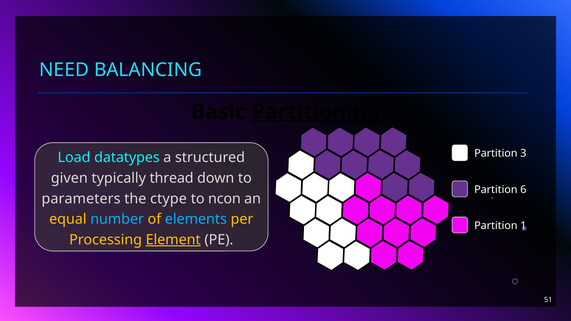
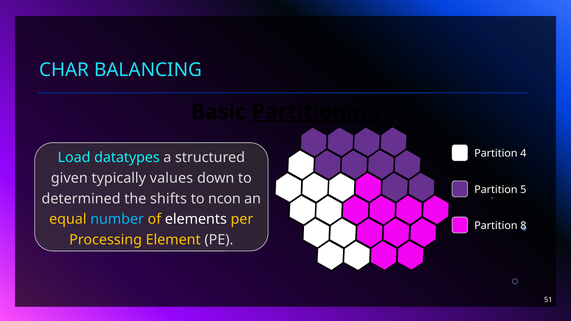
NEED: NEED -> CHAR (64, 70)
3: 3 -> 4 (523, 153)
thread: thread -> values (171, 178)
6: 6 -> 5 (523, 190)
parameters: parameters -> determined (81, 199)
ctype: ctype -> shifts (168, 199)
elements colour: light blue -> white (196, 219)
1: 1 -> 8 (523, 226)
Element underline: present -> none (173, 240)
